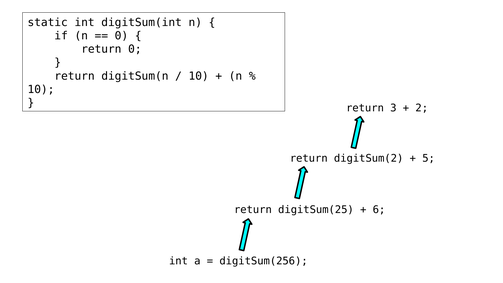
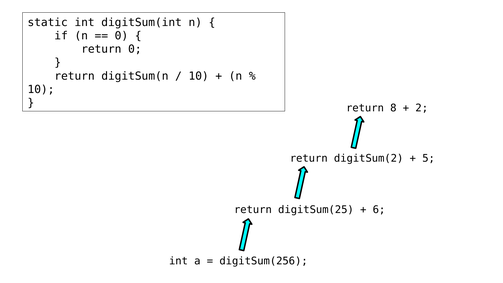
3: 3 -> 8 (393, 108)
